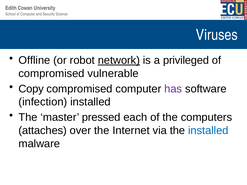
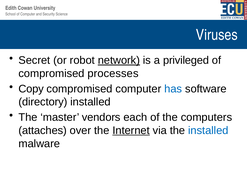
Offline: Offline -> Secret (34, 60)
vulnerable: vulnerable -> processes (113, 74)
has colour: purple -> blue (173, 89)
infection: infection -> directory (43, 102)
pressed: pressed -> vendors (101, 117)
Internet underline: none -> present (131, 131)
